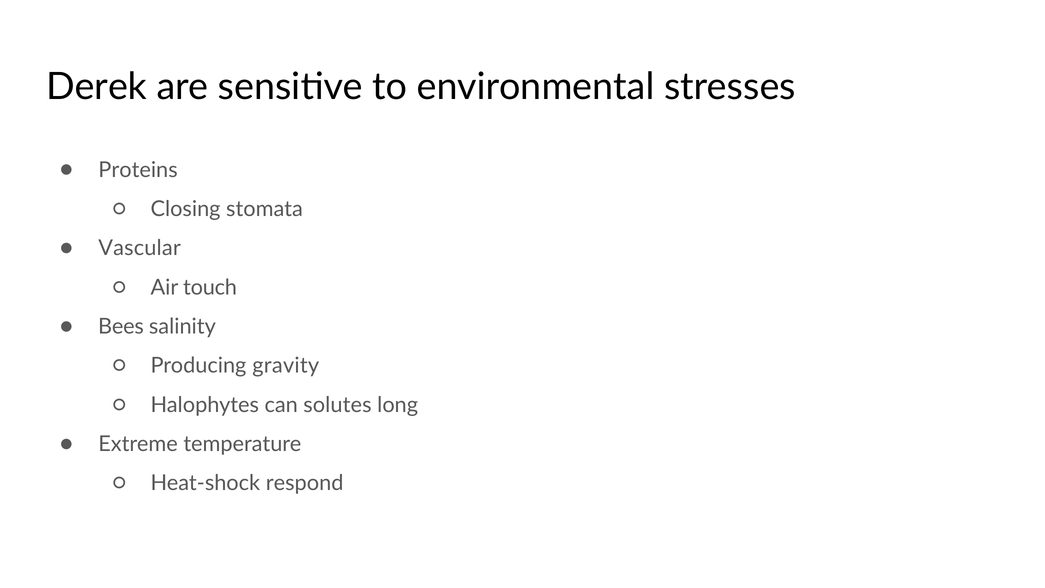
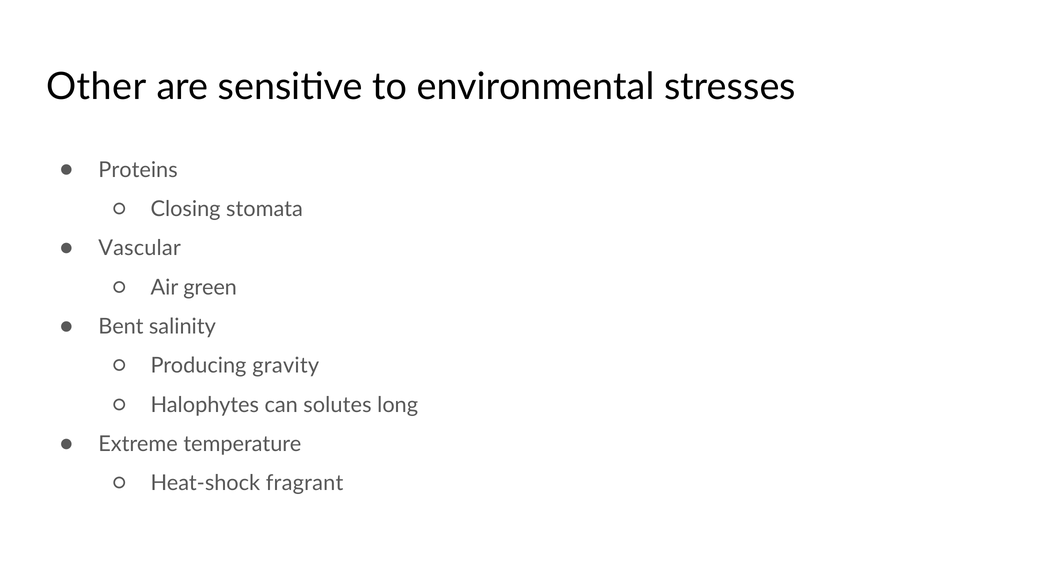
Derek: Derek -> Other (96, 87)
touch: touch -> green (210, 287)
Bees: Bees -> Bent (121, 326)
respond: respond -> fragrant (305, 483)
